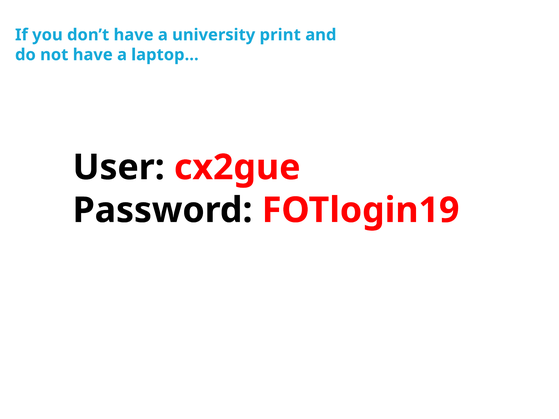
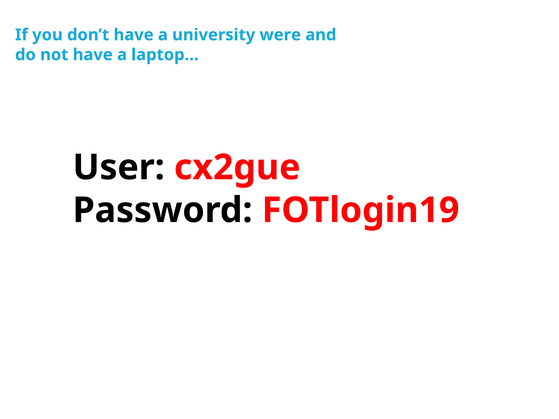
print: print -> were (280, 35)
